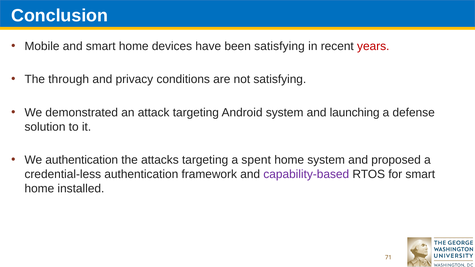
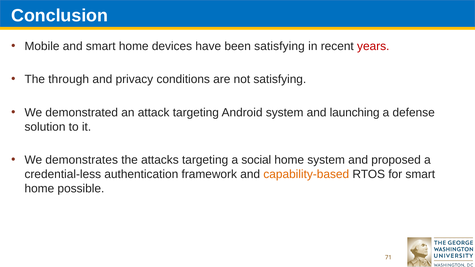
We authentication: authentication -> demonstrates (82, 160)
spent: spent -> social (256, 160)
capability-based colour: purple -> orange (306, 174)
installed: installed -> possible (81, 189)
